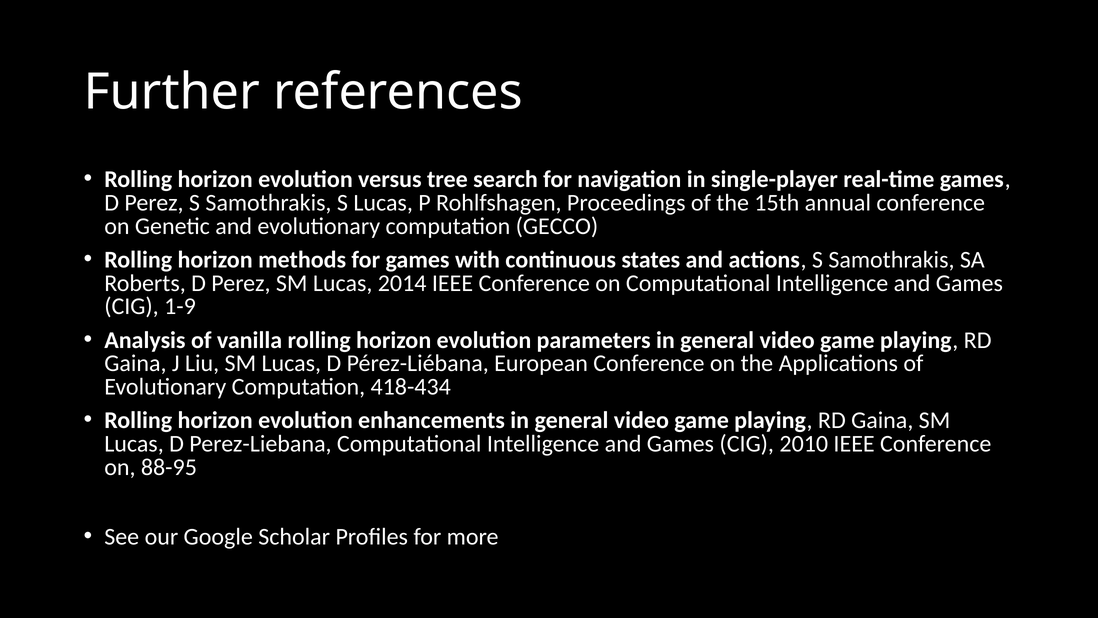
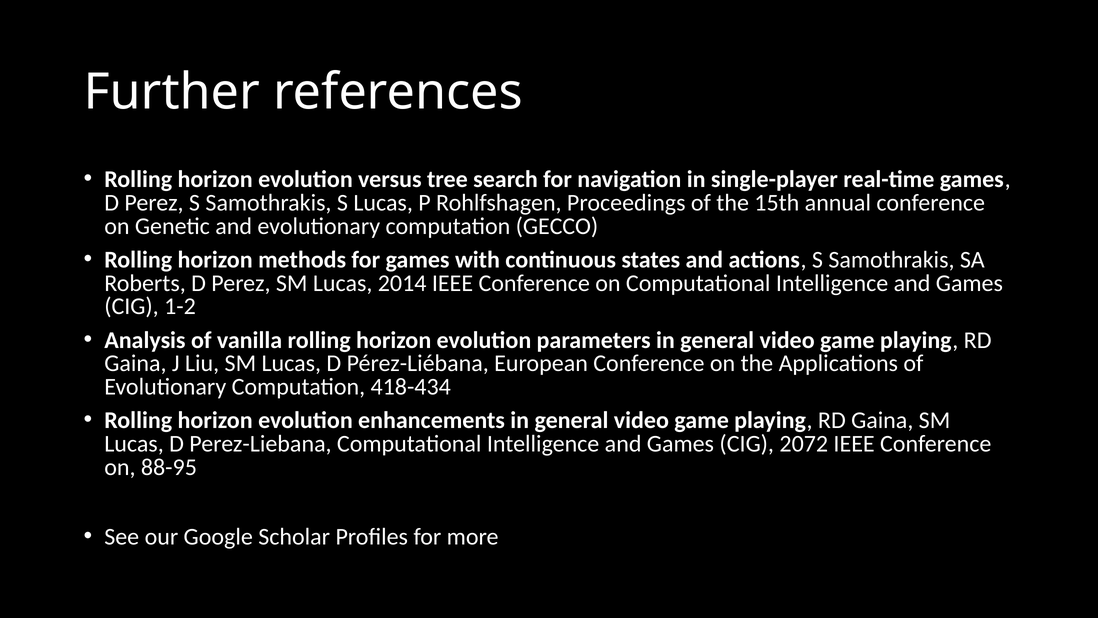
1-9: 1-9 -> 1-2 (180, 306)
2010: 2010 -> 2072 (804, 444)
